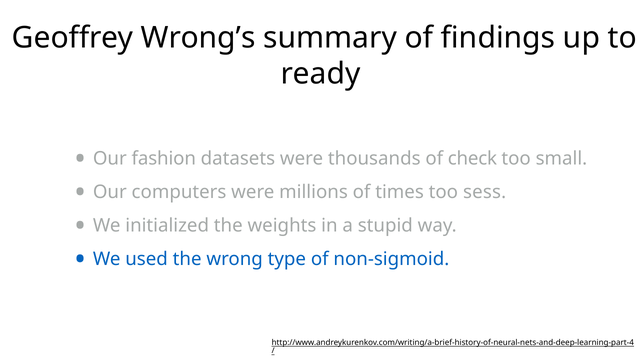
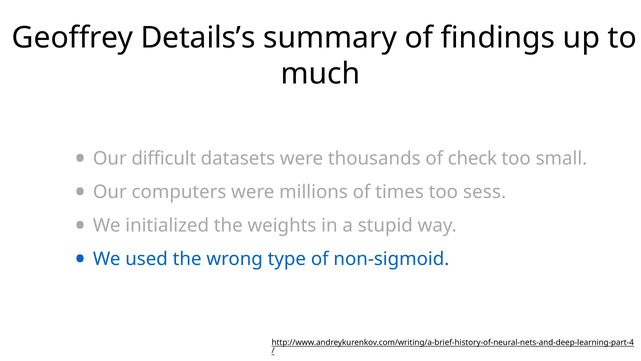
Wrong’s: Wrong’s -> Details’s (198, 38)
ready: ready -> much (320, 74)
fashion: fashion -> difficult (164, 158)
